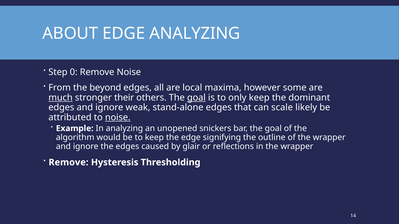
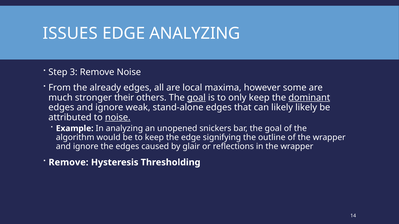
ABOUT: ABOUT -> ISSUES (70, 34)
0: 0 -> 3 (74, 72)
beyond: beyond -> already (105, 88)
much underline: present -> none (61, 98)
dominant underline: none -> present (309, 98)
can scale: scale -> likely (282, 108)
